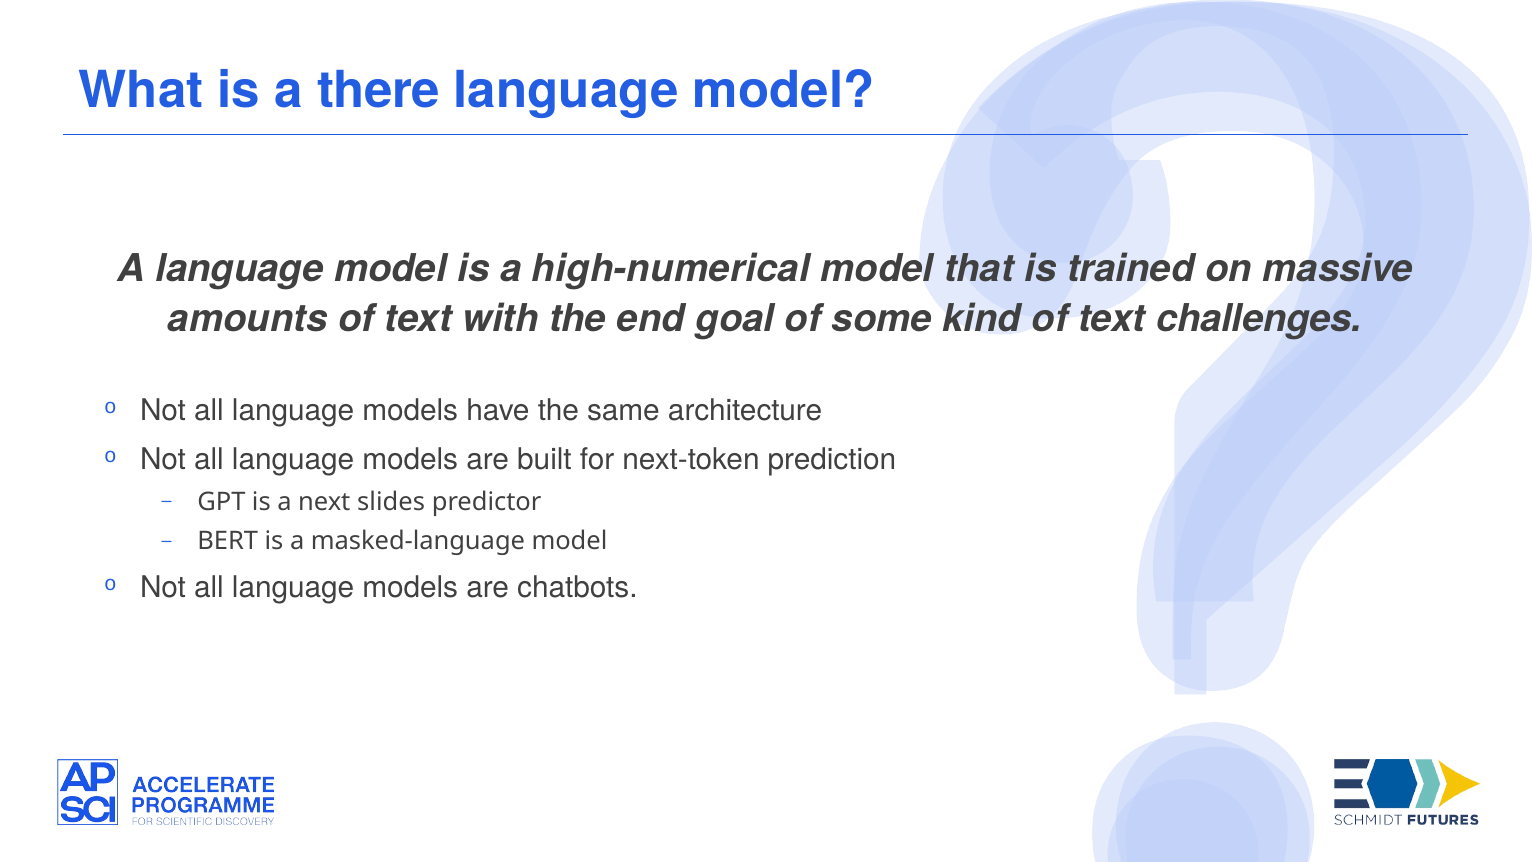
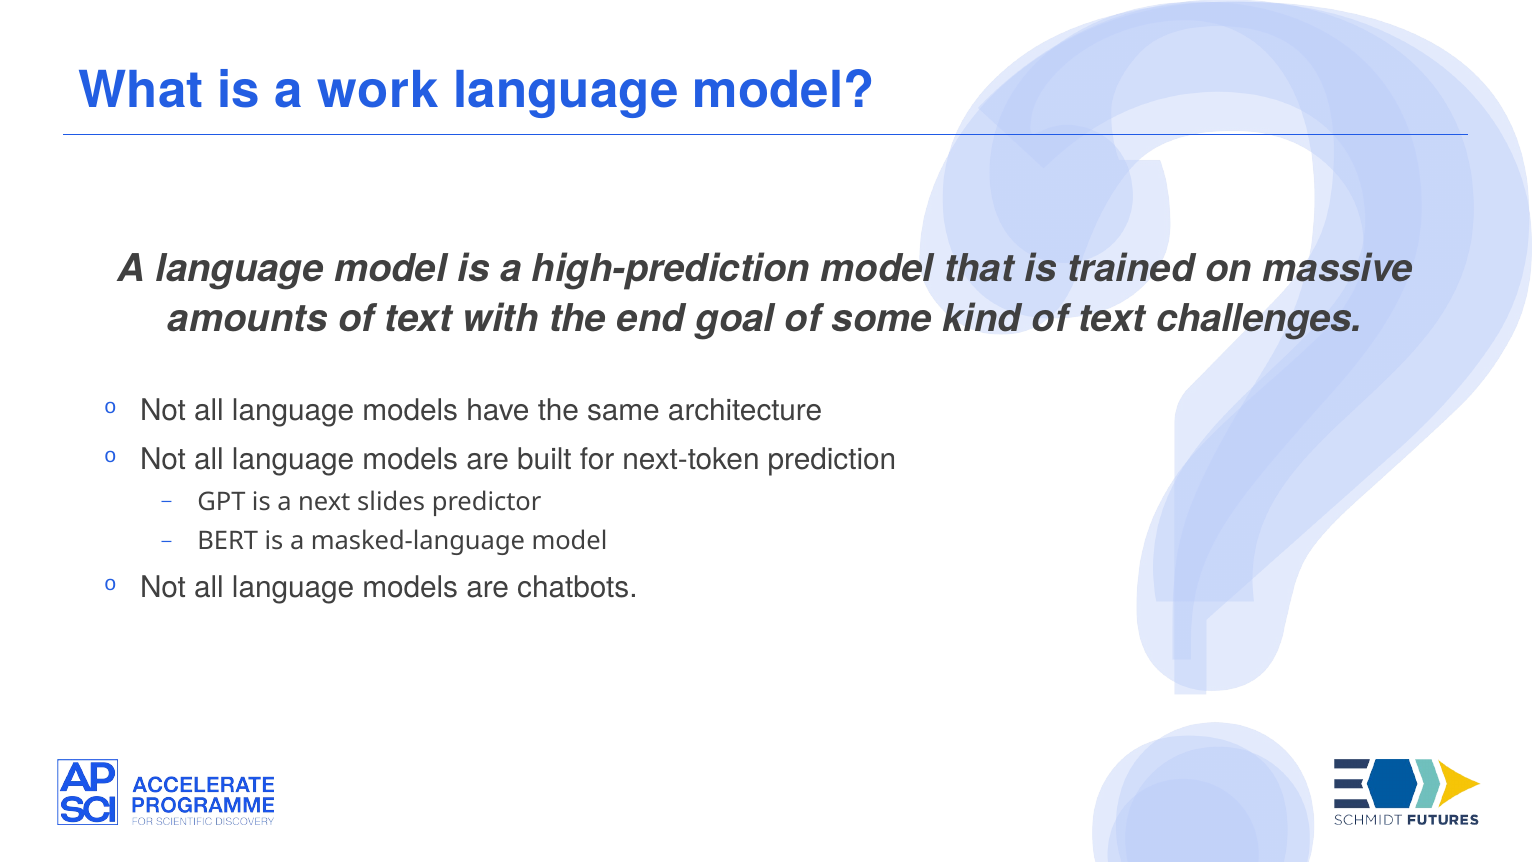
there: there -> work (378, 90)
high-numerical: high-numerical -> high-prediction (671, 269)
